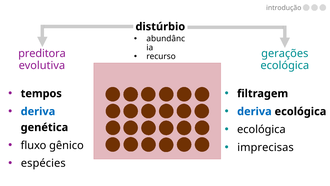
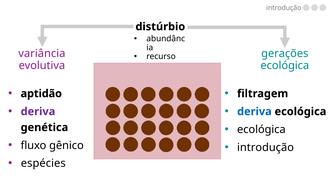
preditora: preditora -> variância (42, 53)
tempos: tempos -> aptidão (41, 93)
deriva colour: blue -> purple (38, 111)
imprecisas: imprecisas -> introdução (266, 147)
